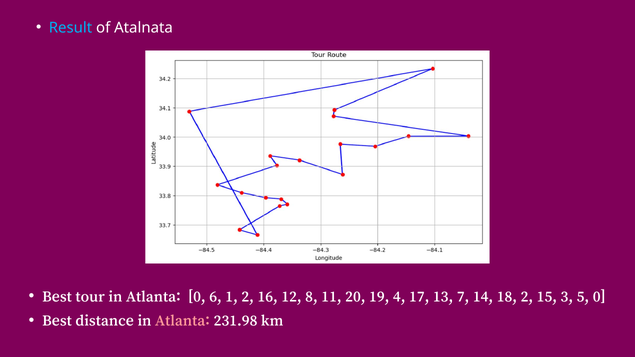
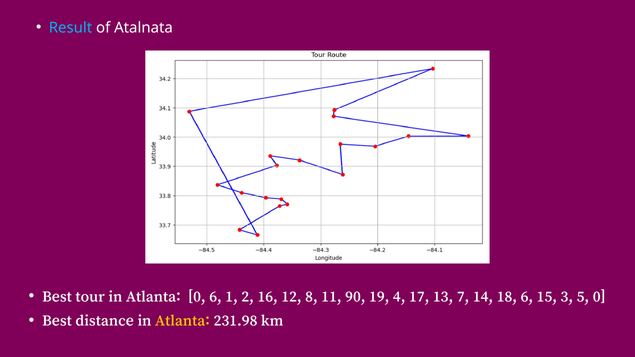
20: 20 -> 90 (355, 297)
18 2: 2 -> 6 (527, 297)
Atlanta colour: pink -> yellow (182, 321)
